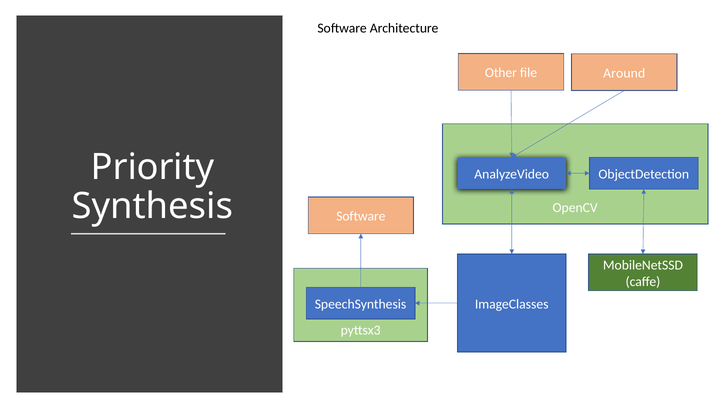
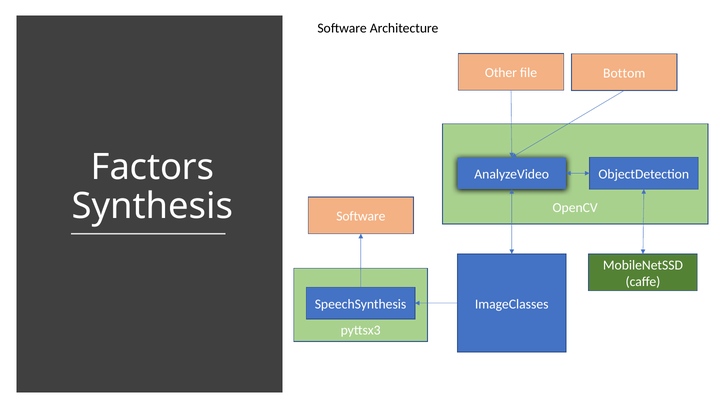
Around: Around -> Bottom (624, 73)
Priority: Priority -> Factors (153, 167)
